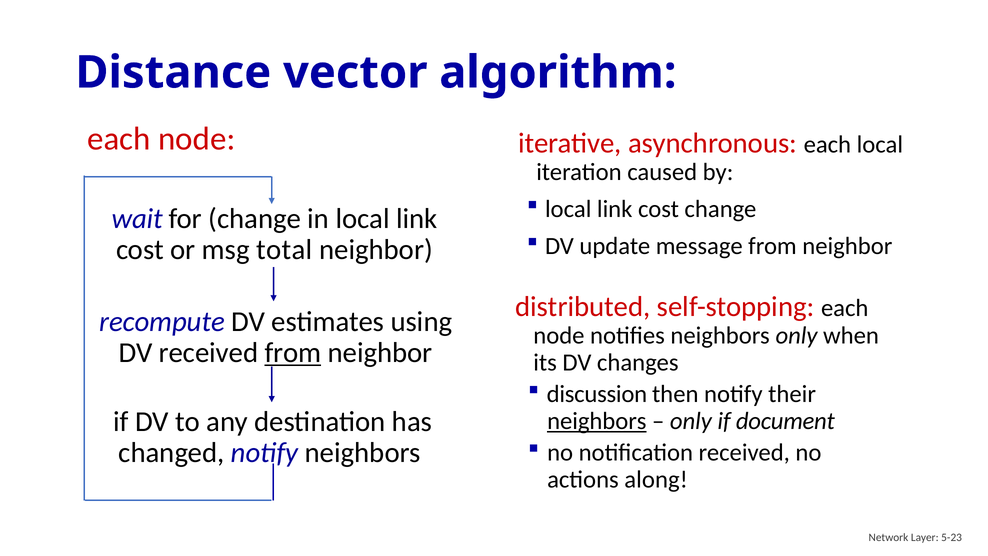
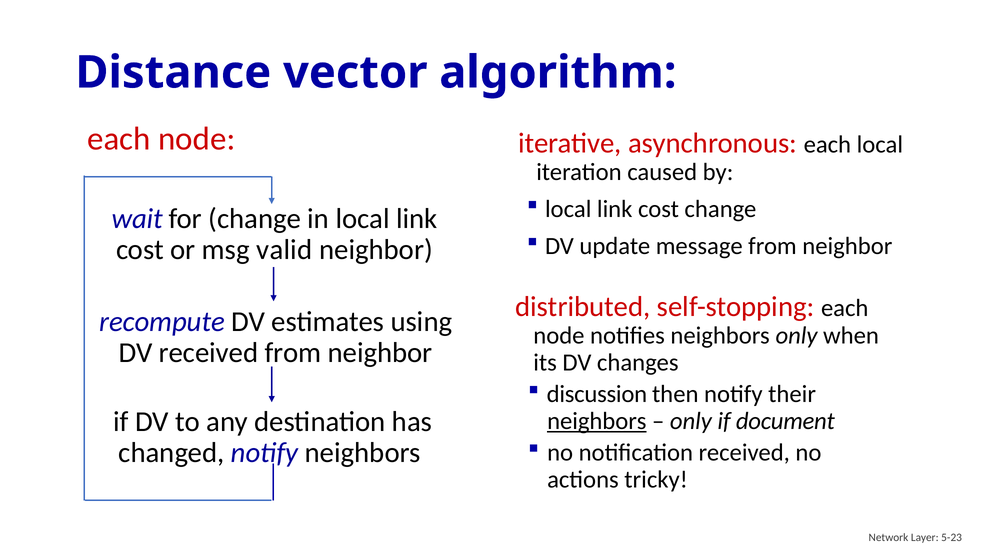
total: total -> valid (284, 250)
from underline: present -> none (293, 353)
along: along -> tricky (656, 479)
